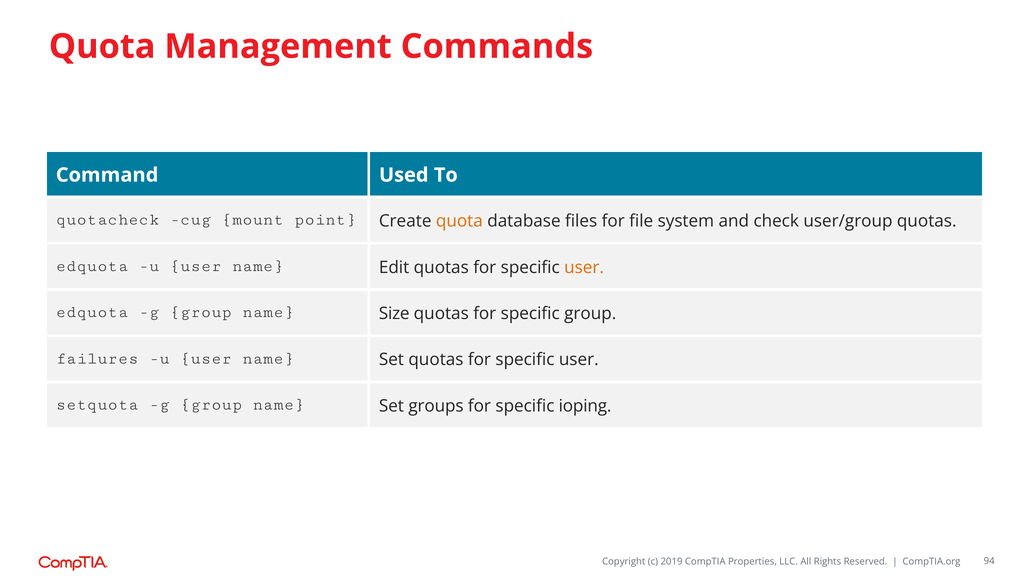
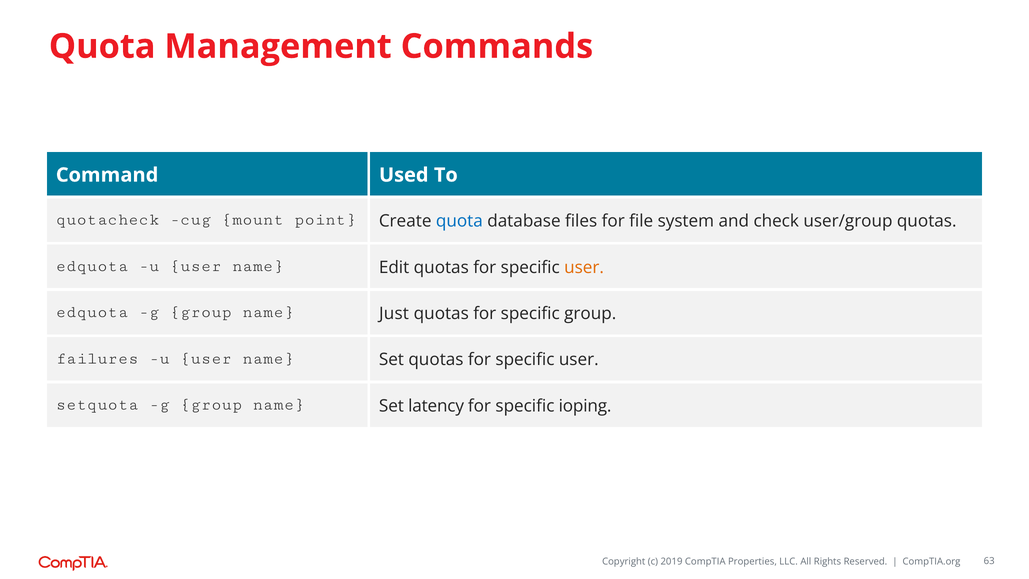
quota colour: orange -> blue (459, 221)
Size: Size -> Just (394, 313)
groups: groups -> latency (436, 406)
94: 94 -> 63 (989, 561)
